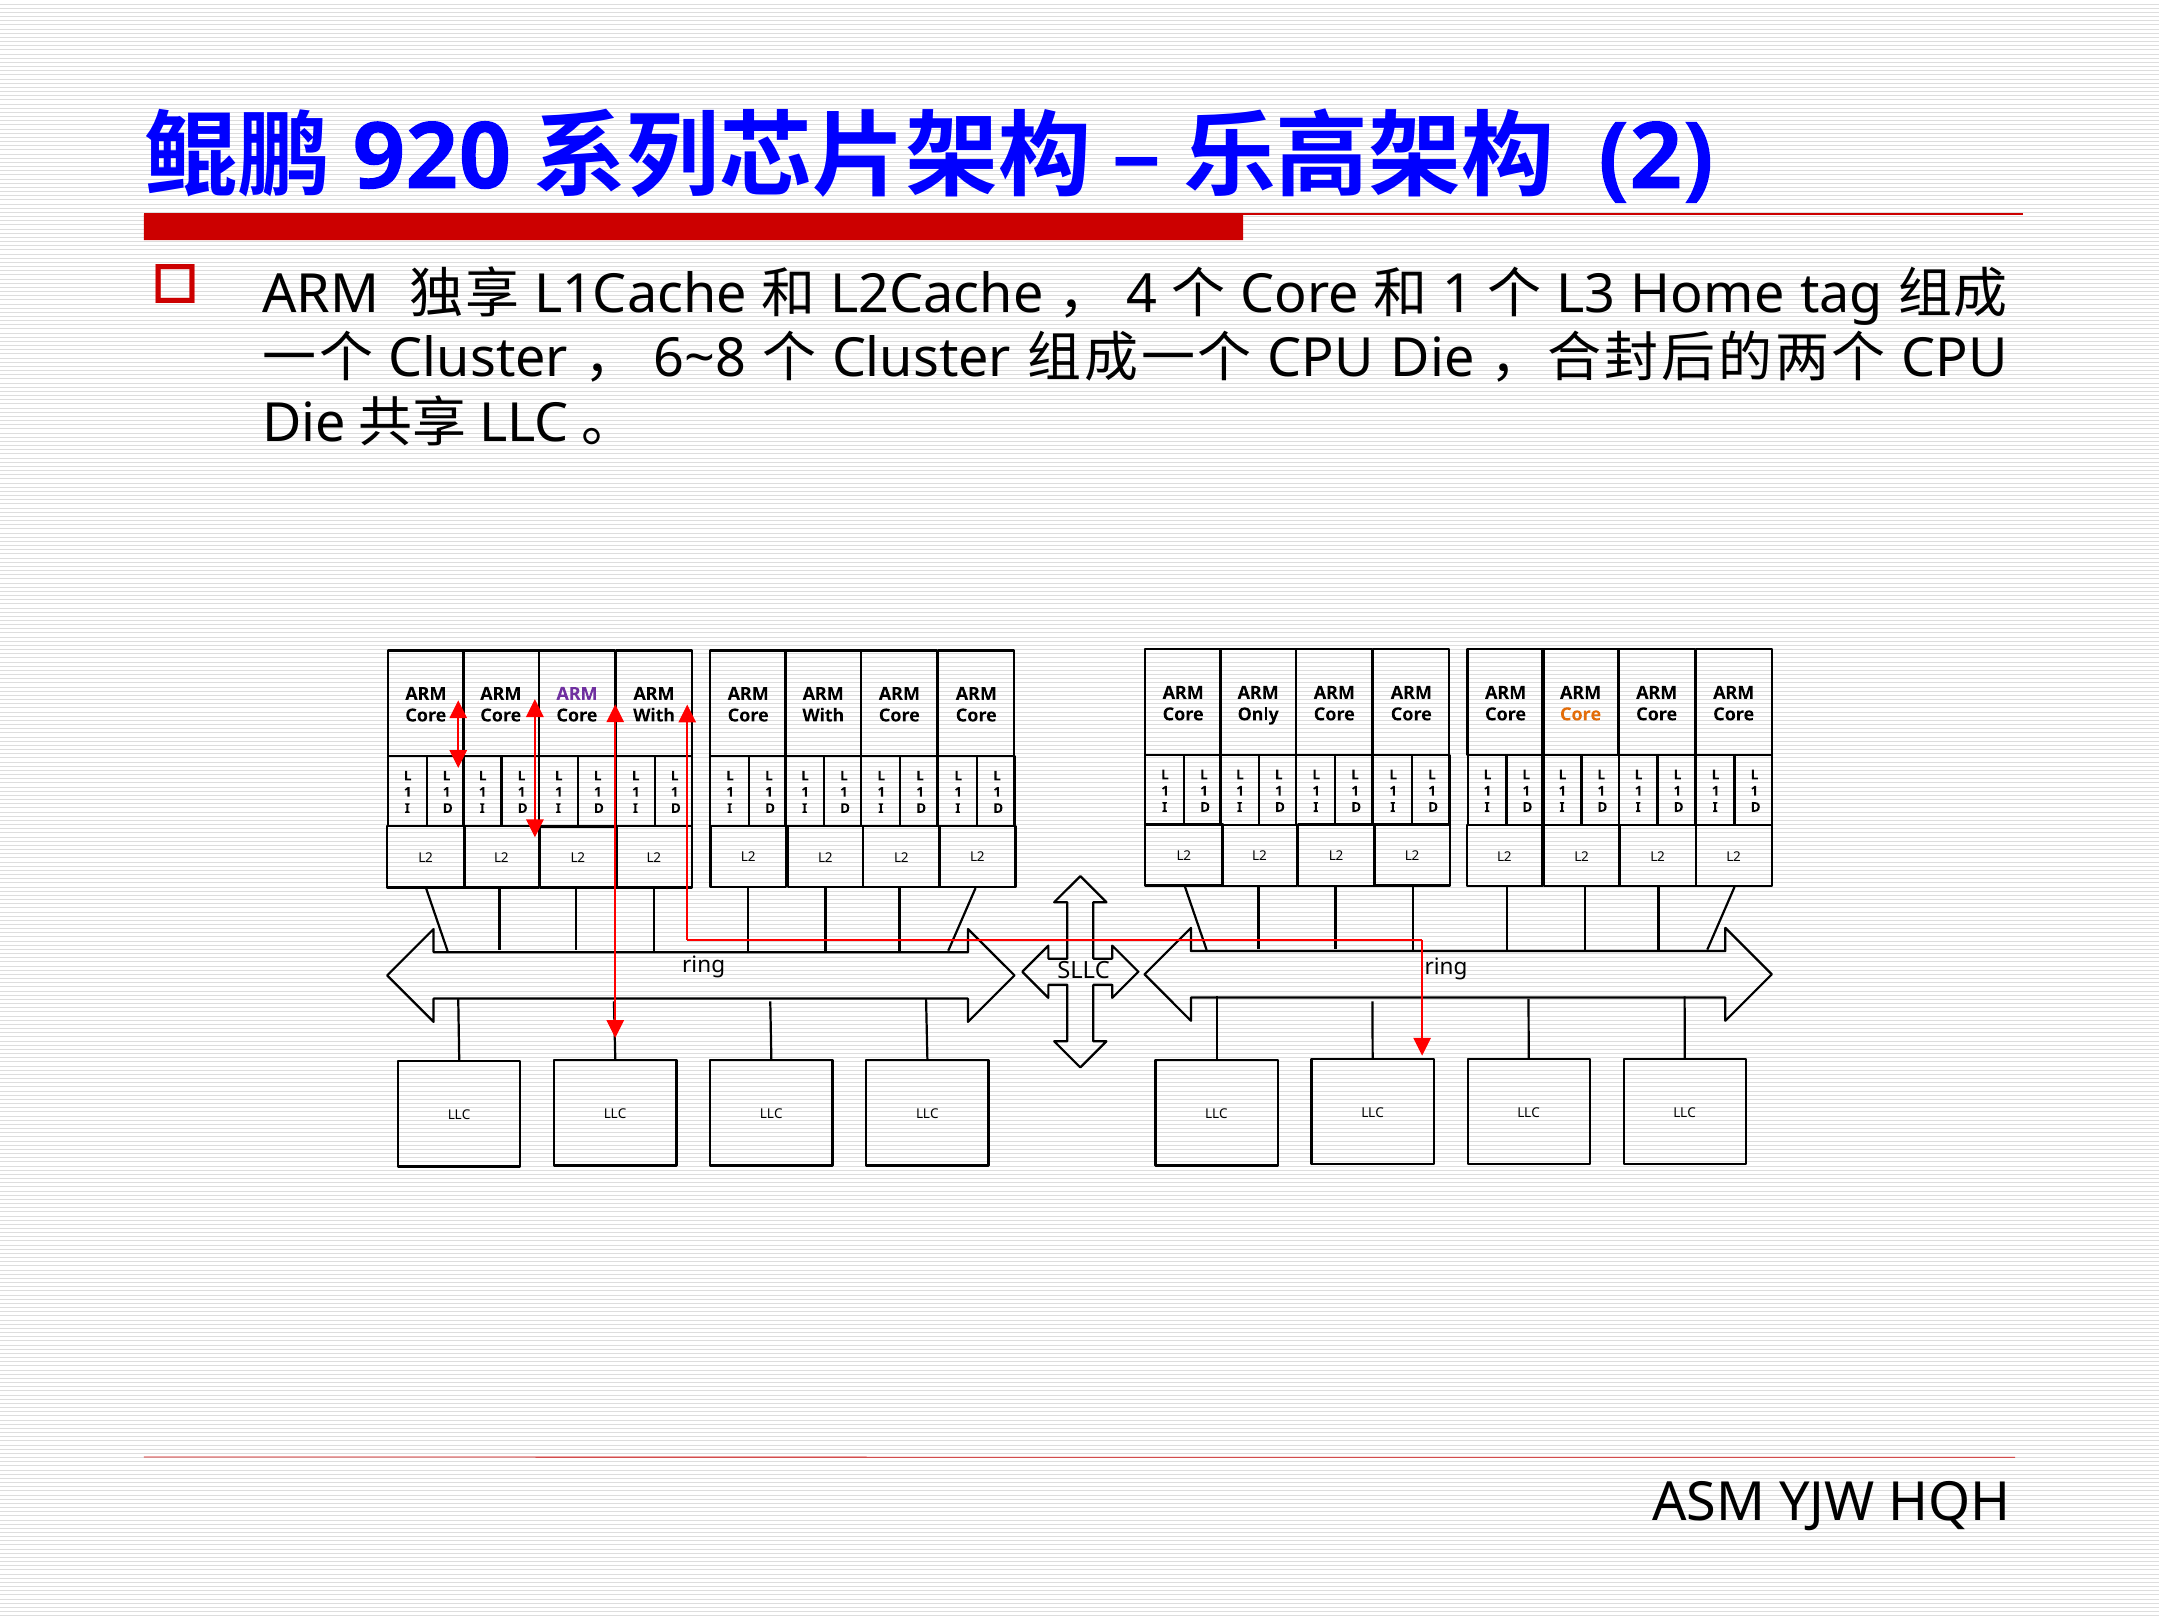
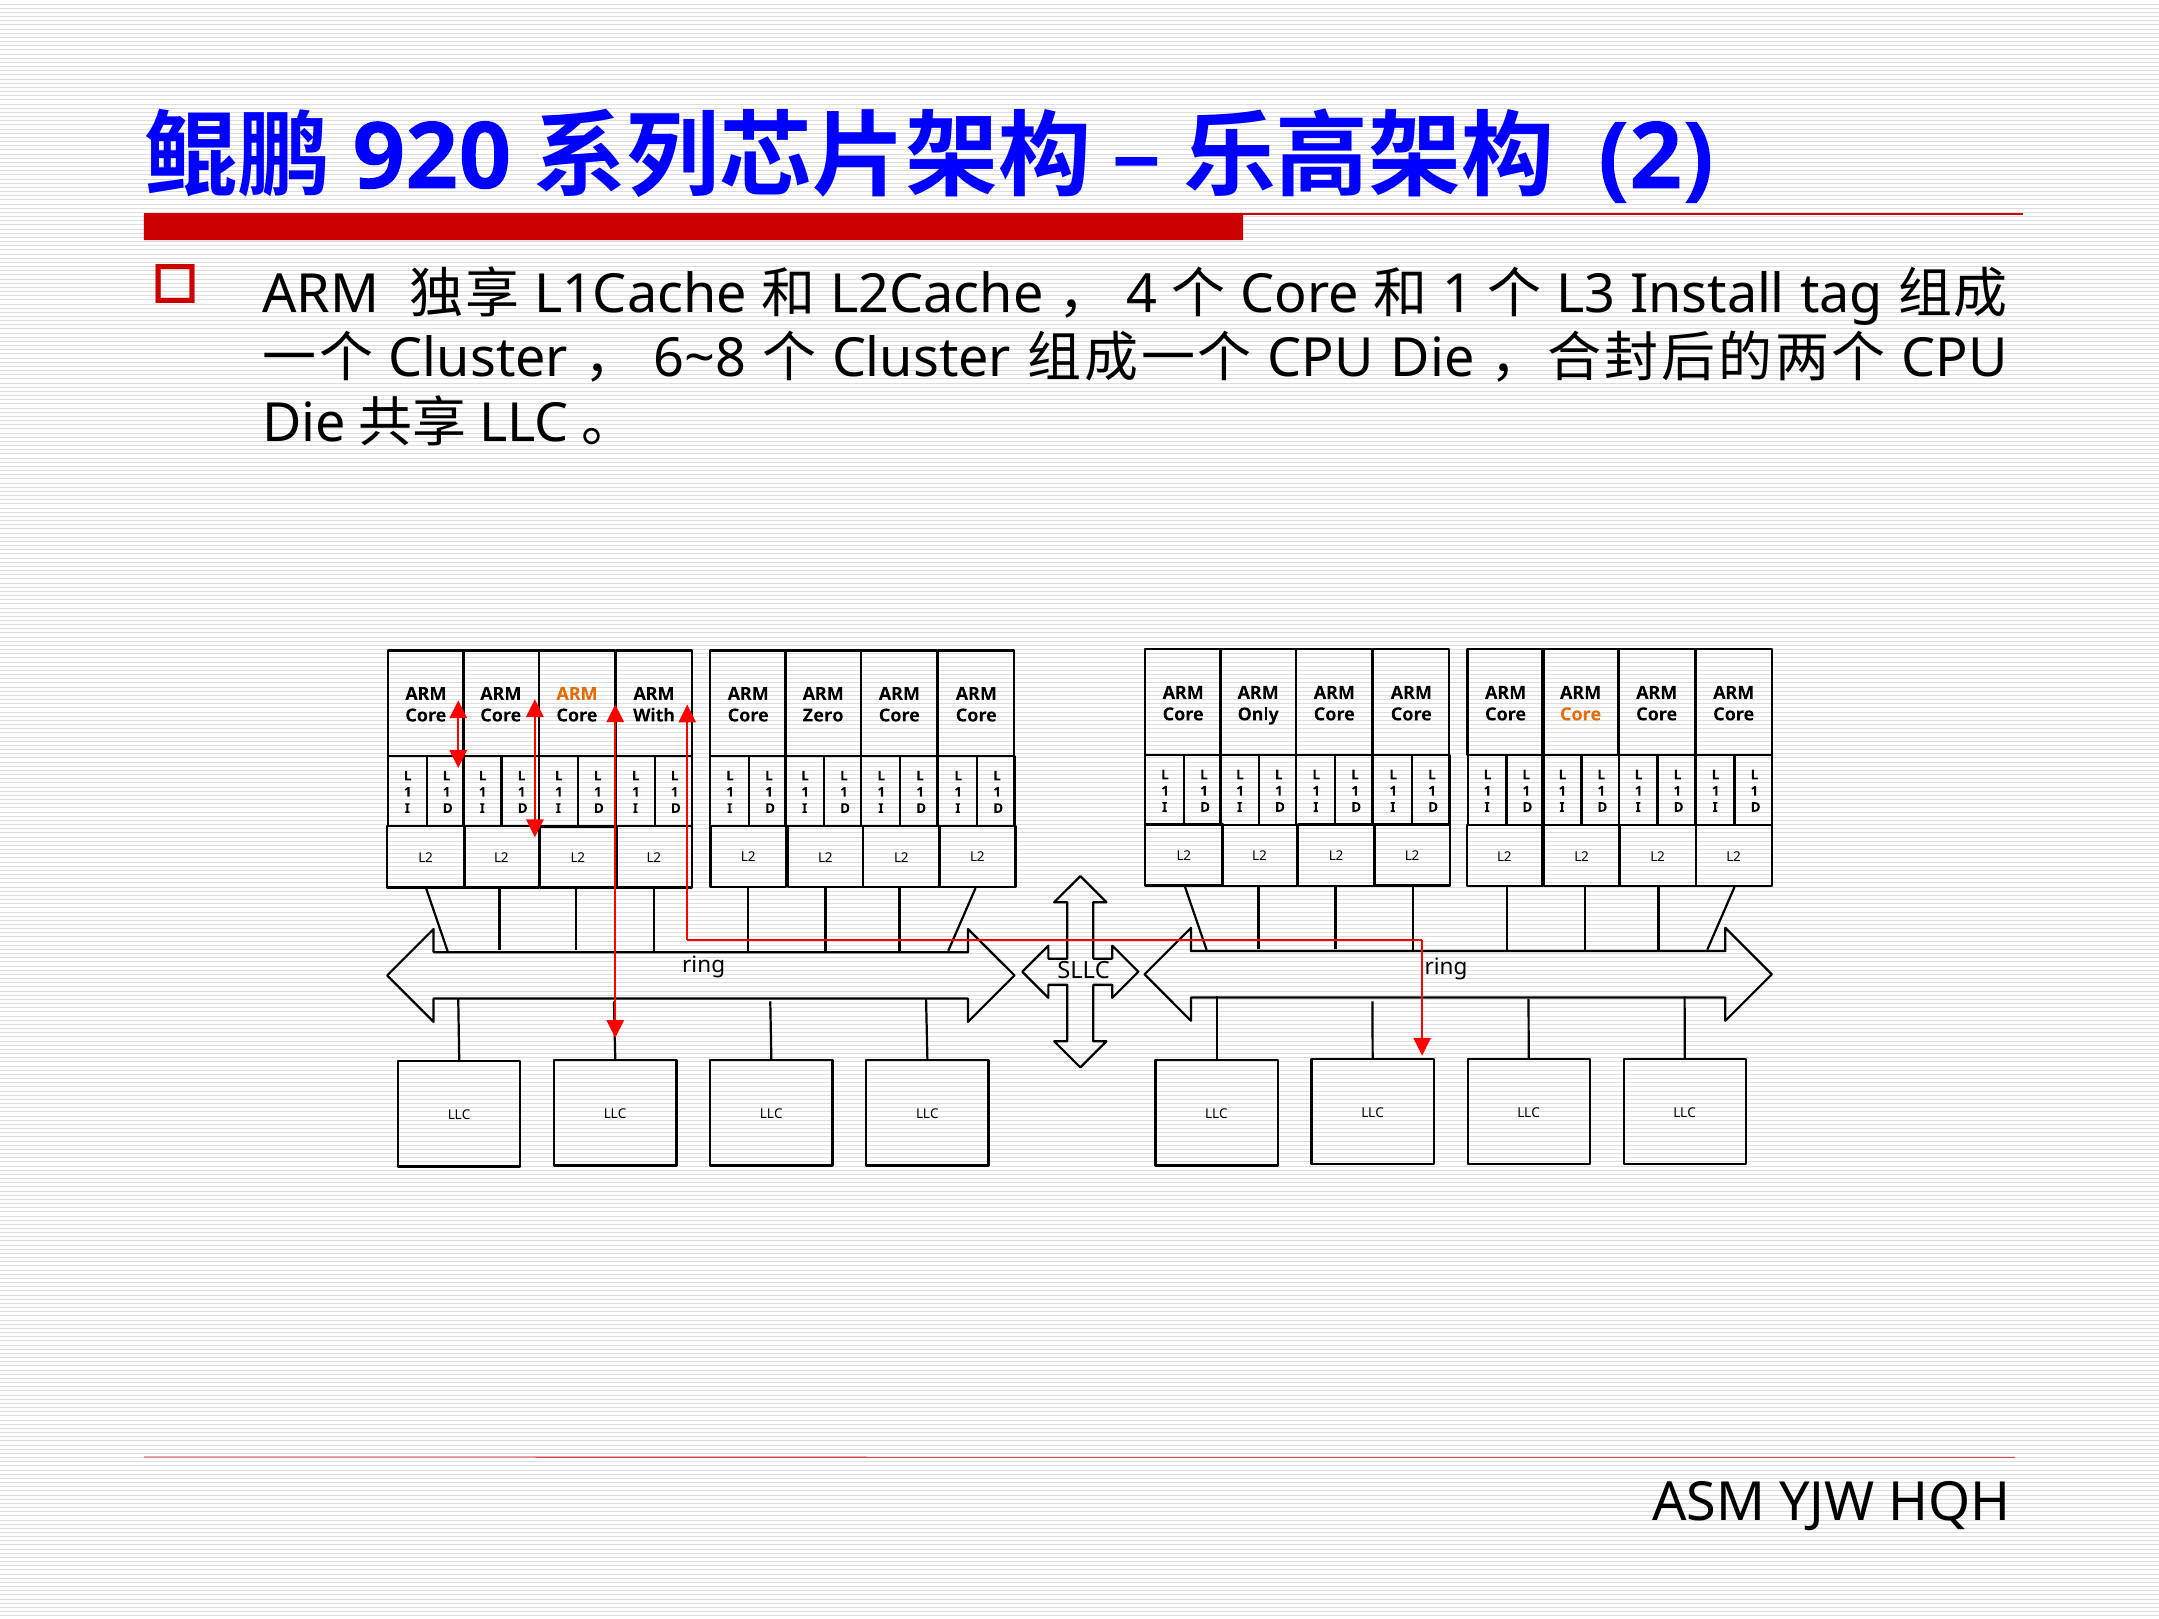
Home: Home -> Install (1708, 294)
ARM colour: purple -> orange (577, 694)
With: With -> Zero (823, 716)
